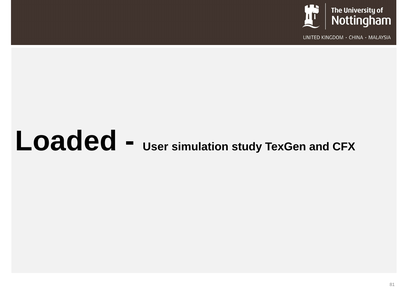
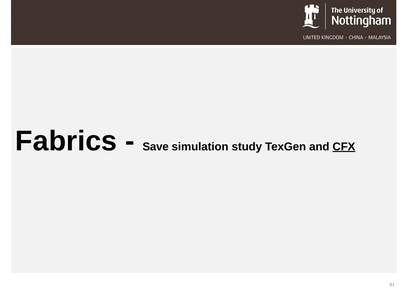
Loaded: Loaded -> Fabrics (66, 141)
User: User -> Save (156, 146)
CFX underline: none -> present (344, 146)
